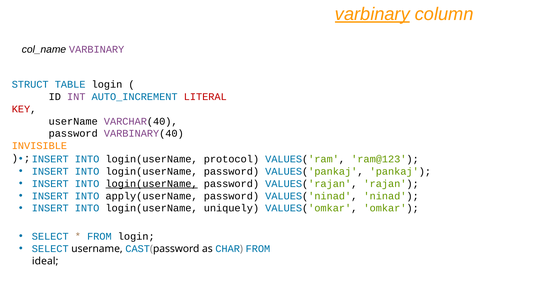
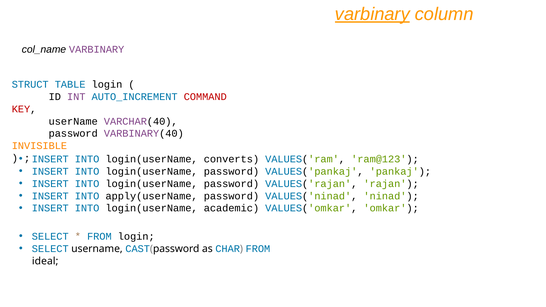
LITERAL: LITERAL -> COMMAND (205, 97)
protocol: protocol -> converts (231, 159)
login(userName underline: present -> none (152, 184)
uniquely: uniquely -> academic (231, 208)
